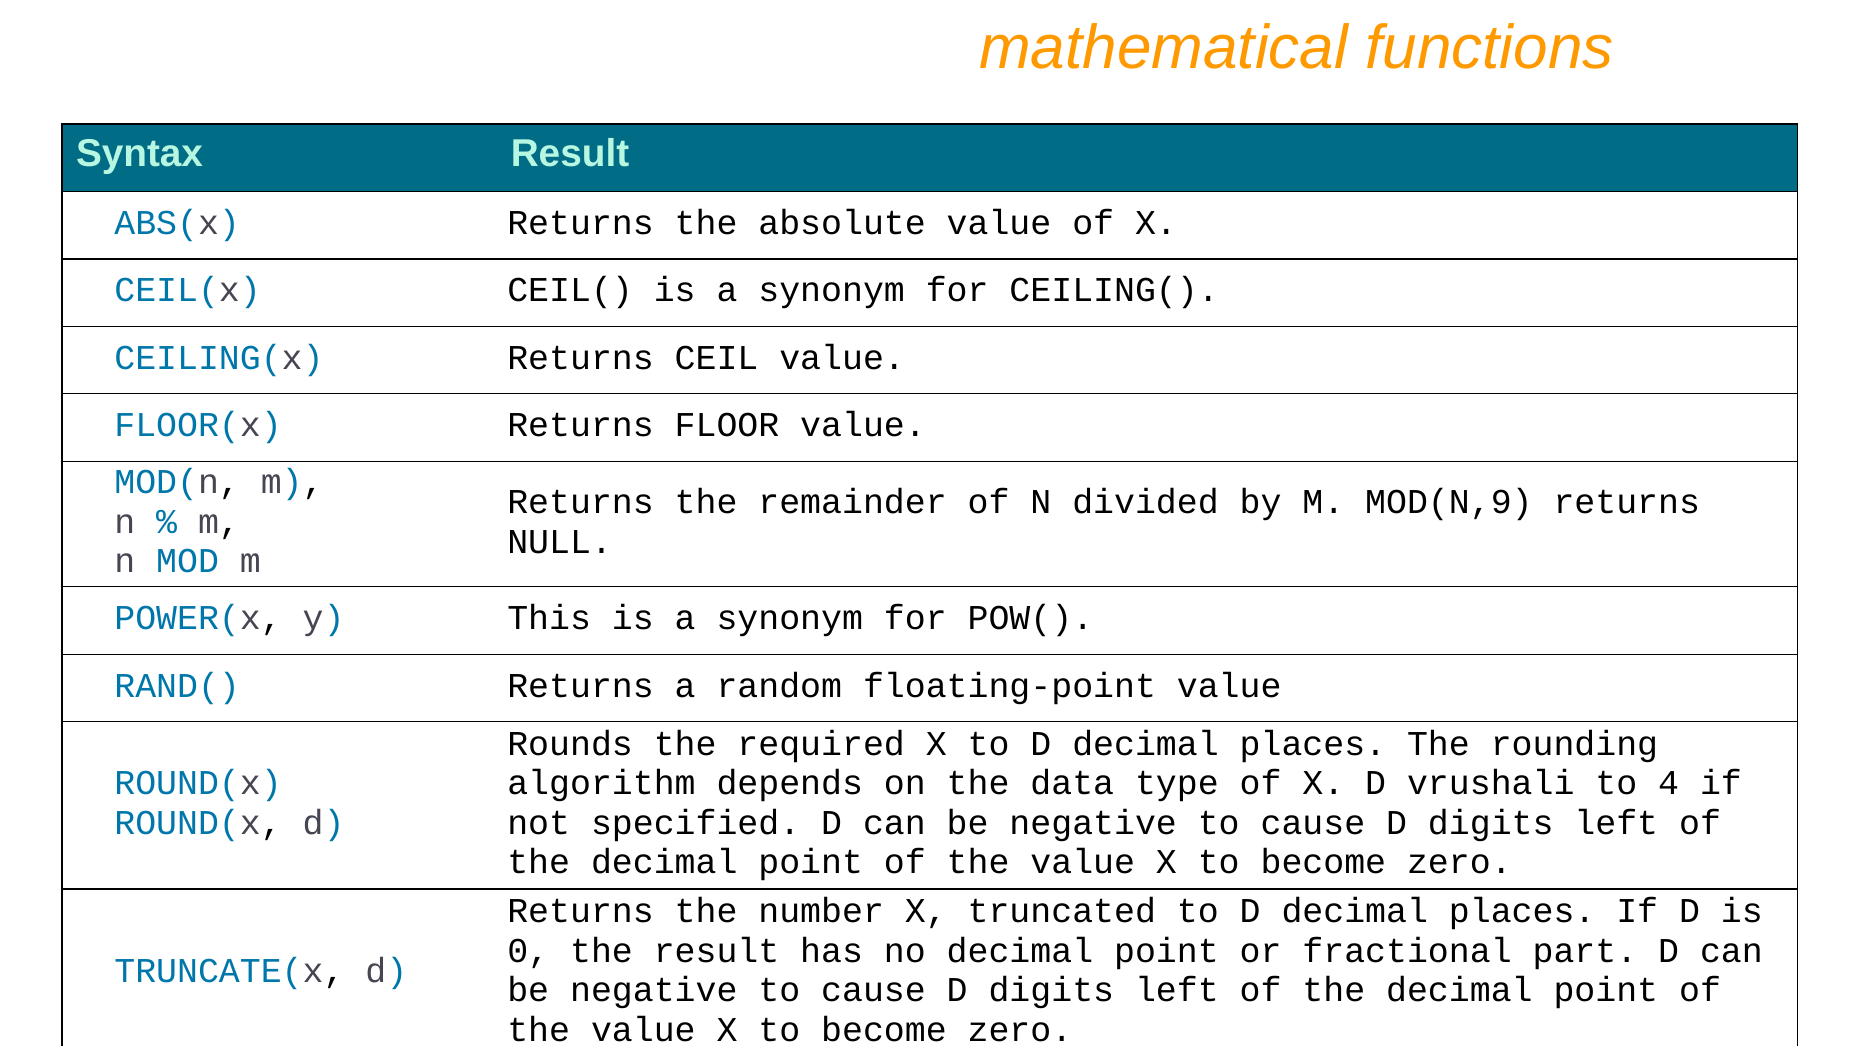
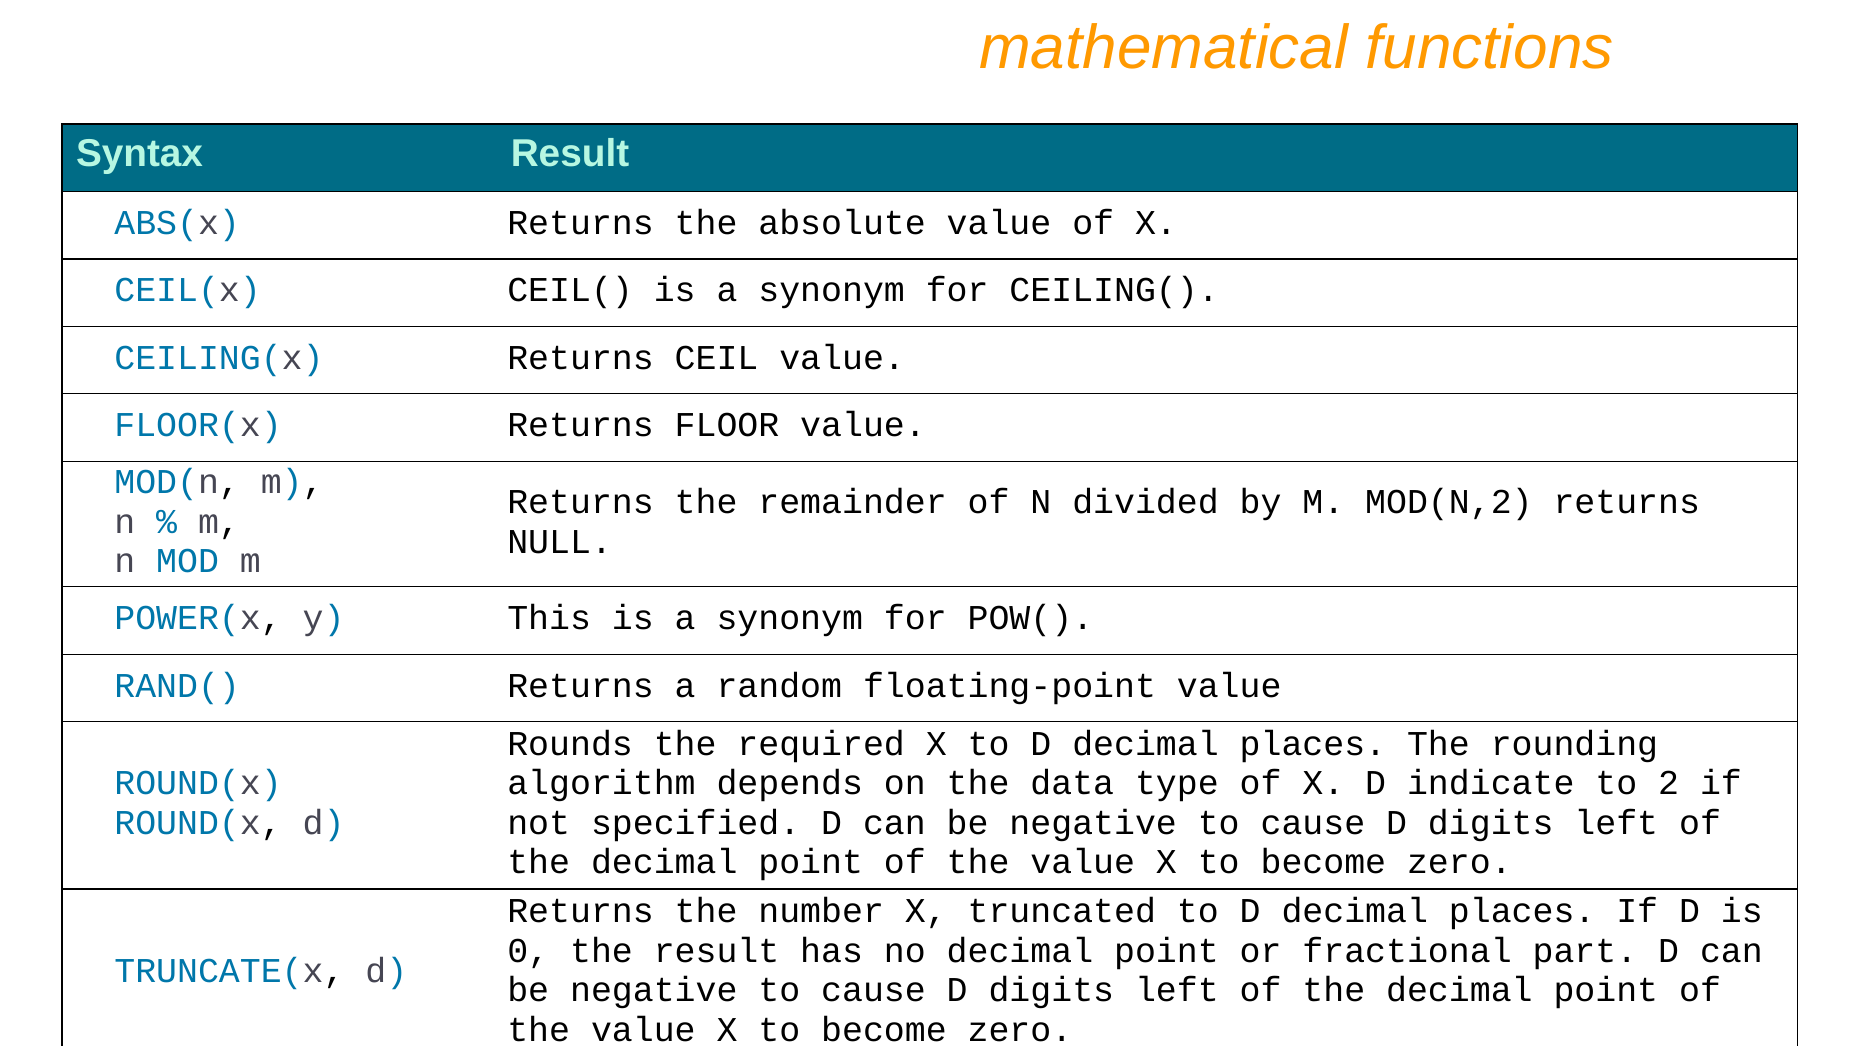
MOD(N,9: MOD(N,9 -> MOD(N,2 (1449, 502)
vrushali: vrushali -> indicate (1491, 784)
4: 4 -> 2 (1669, 784)
